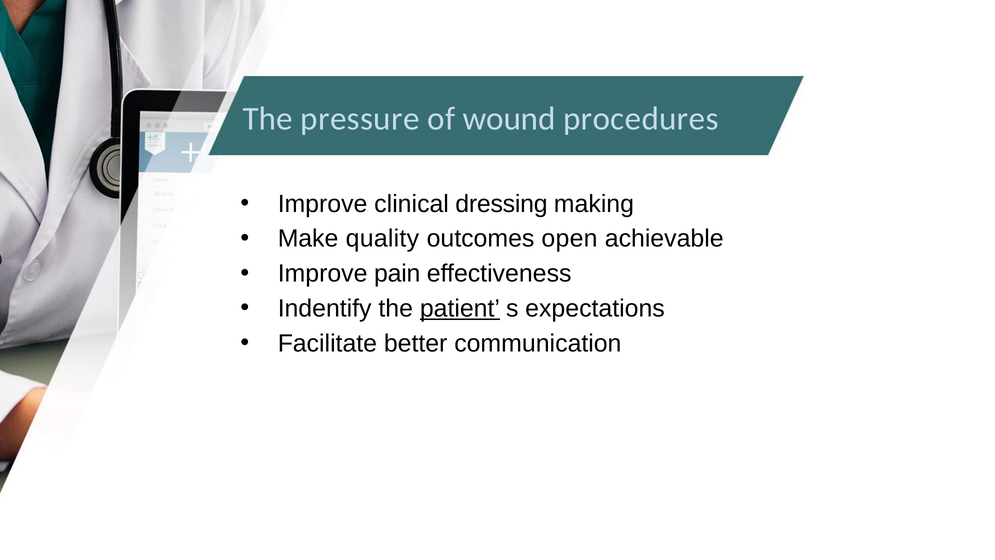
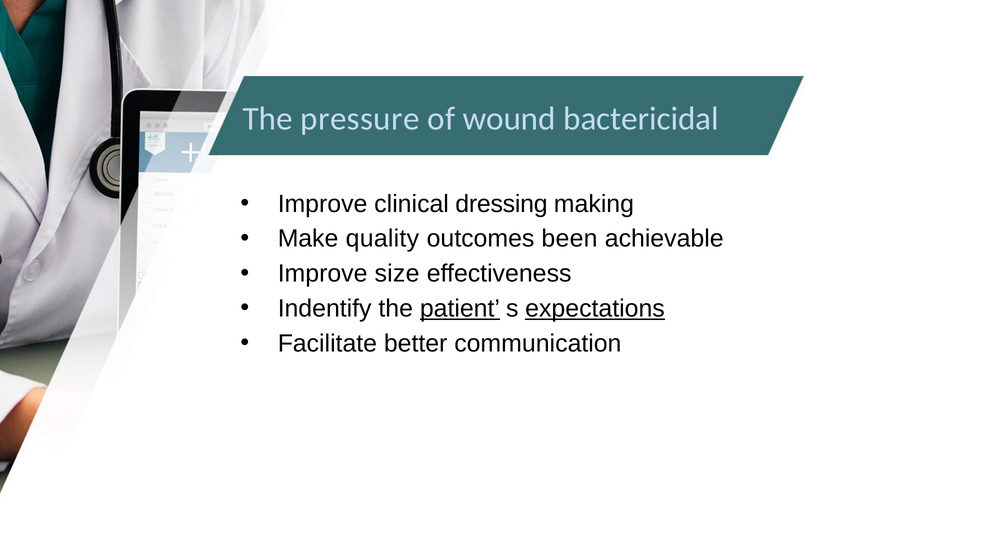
procedures: procedures -> bactericidal (641, 119)
open: open -> been (570, 239)
pain: pain -> size (397, 273)
expectations underline: none -> present (595, 308)
